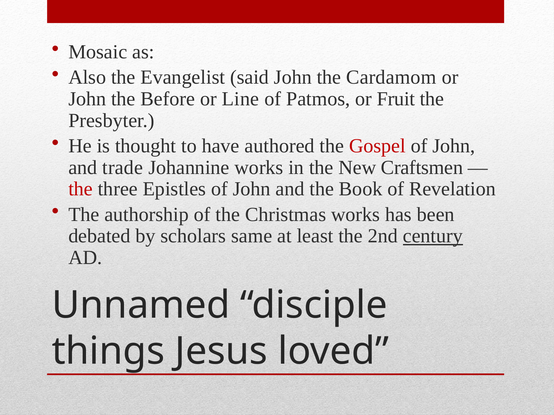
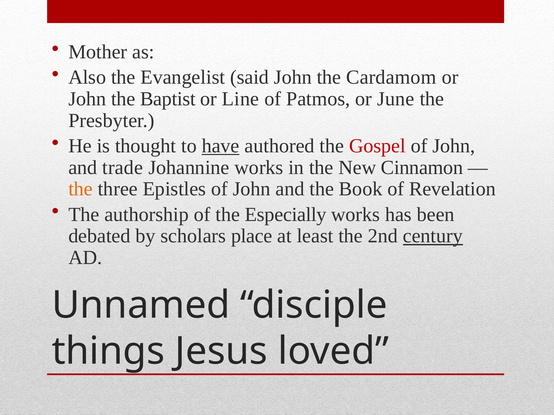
Mosaic: Mosaic -> Mother (98, 52)
Before: Before -> Baptist (168, 99)
Fruit: Fruit -> June (396, 99)
have underline: none -> present (221, 146)
Craftsmen: Craftsmen -> Cinnamon (422, 168)
the colour: red -> orange (81, 189)
Christmas: Christmas -> Especially (286, 215)
same: same -> place (252, 236)
